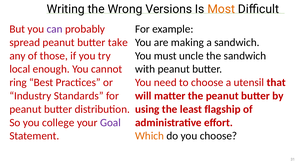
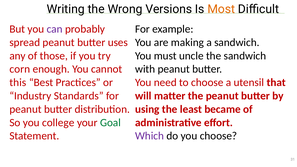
take: take -> uses (118, 42)
local: local -> corn (20, 69)
ring: ring -> this (18, 82)
flagship: flagship -> became (223, 109)
Goal colour: purple -> green (110, 123)
Which colour: orange -> purple (150, 136)
